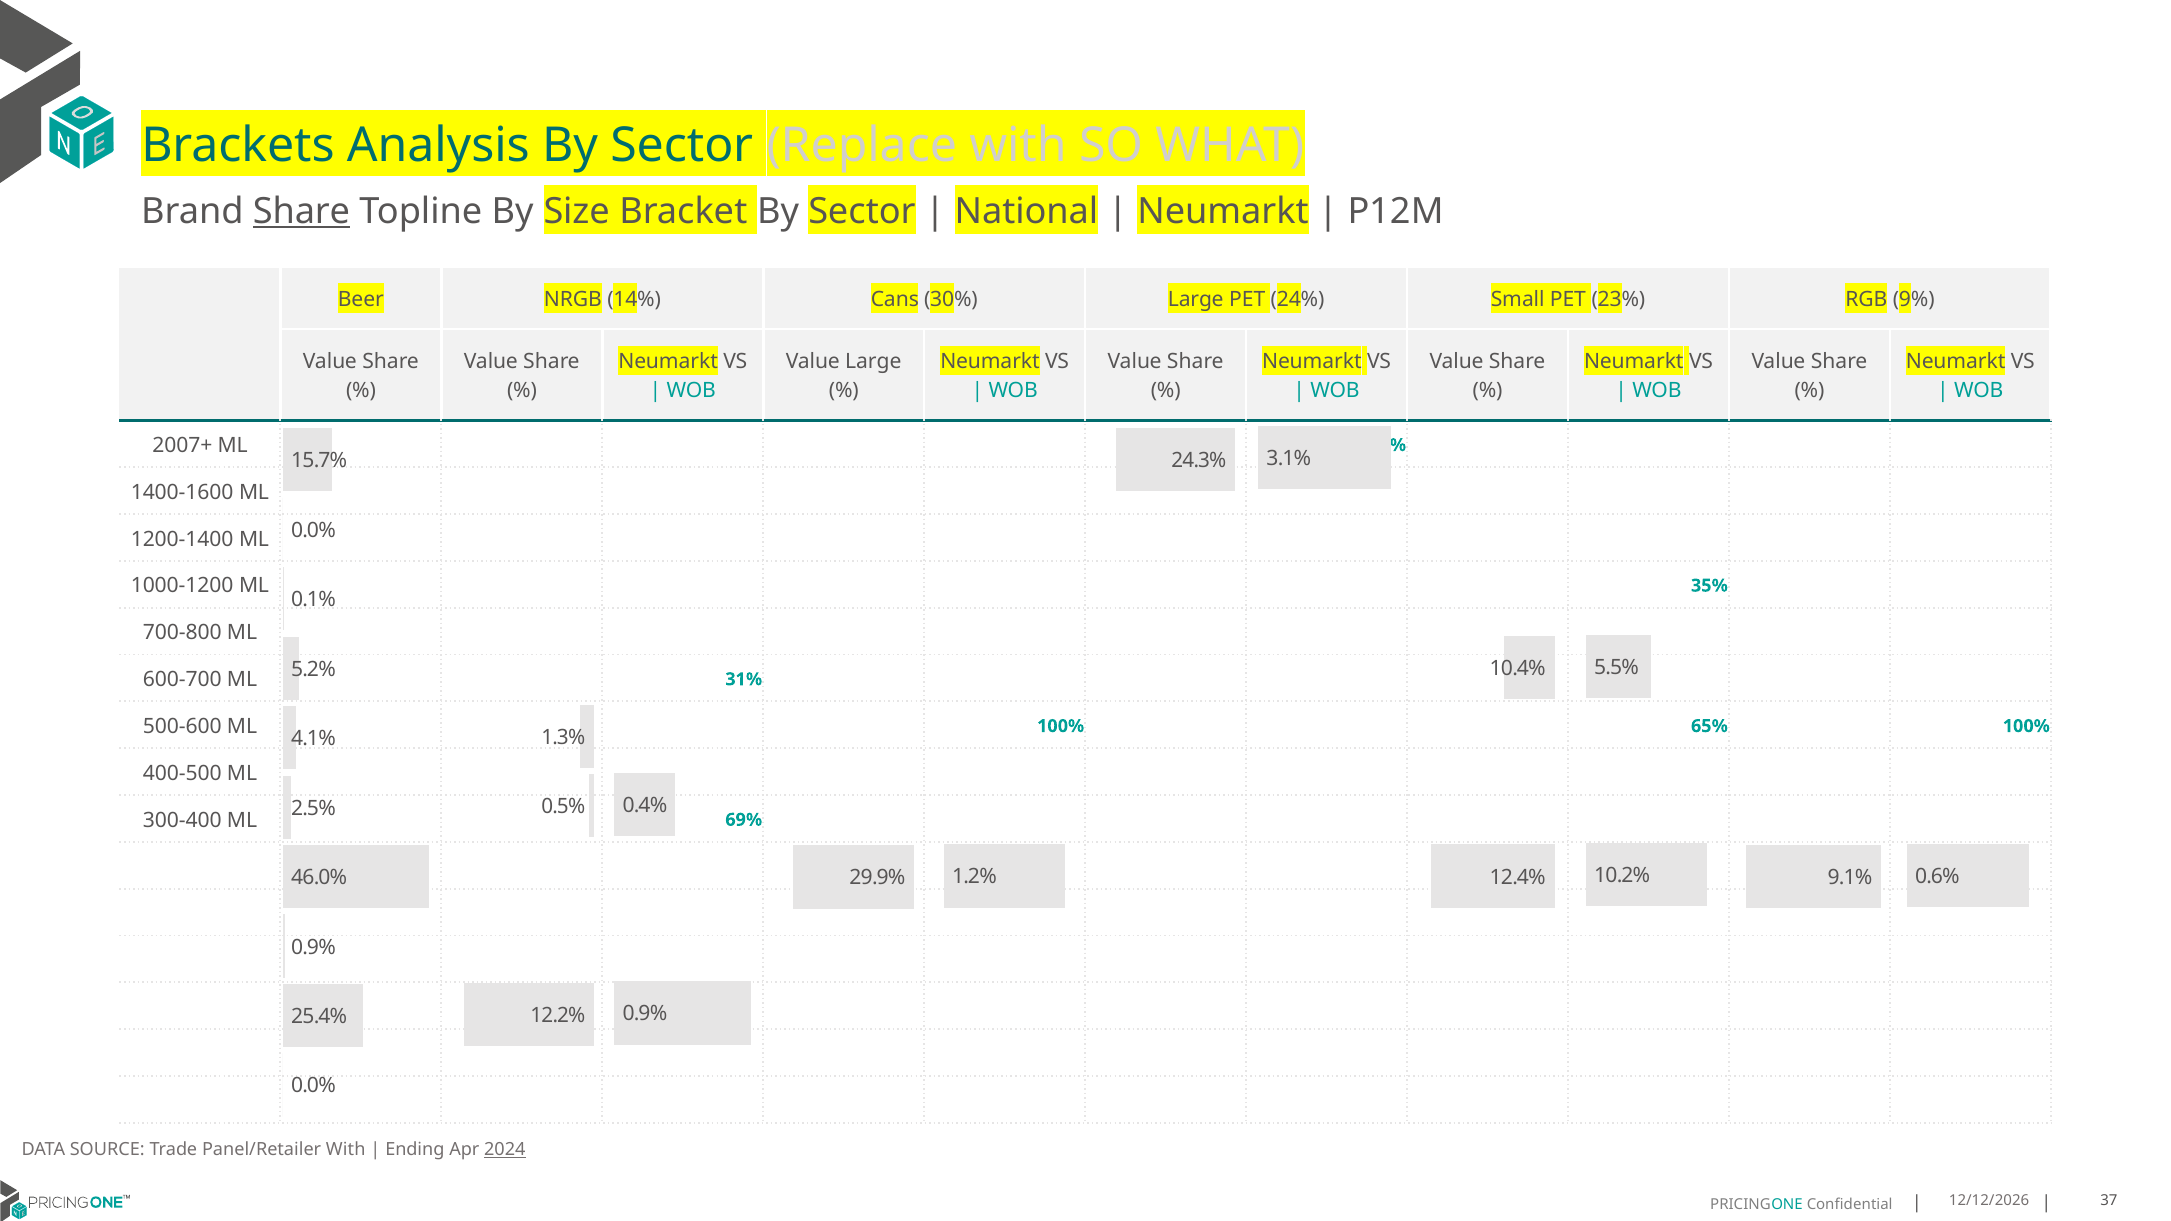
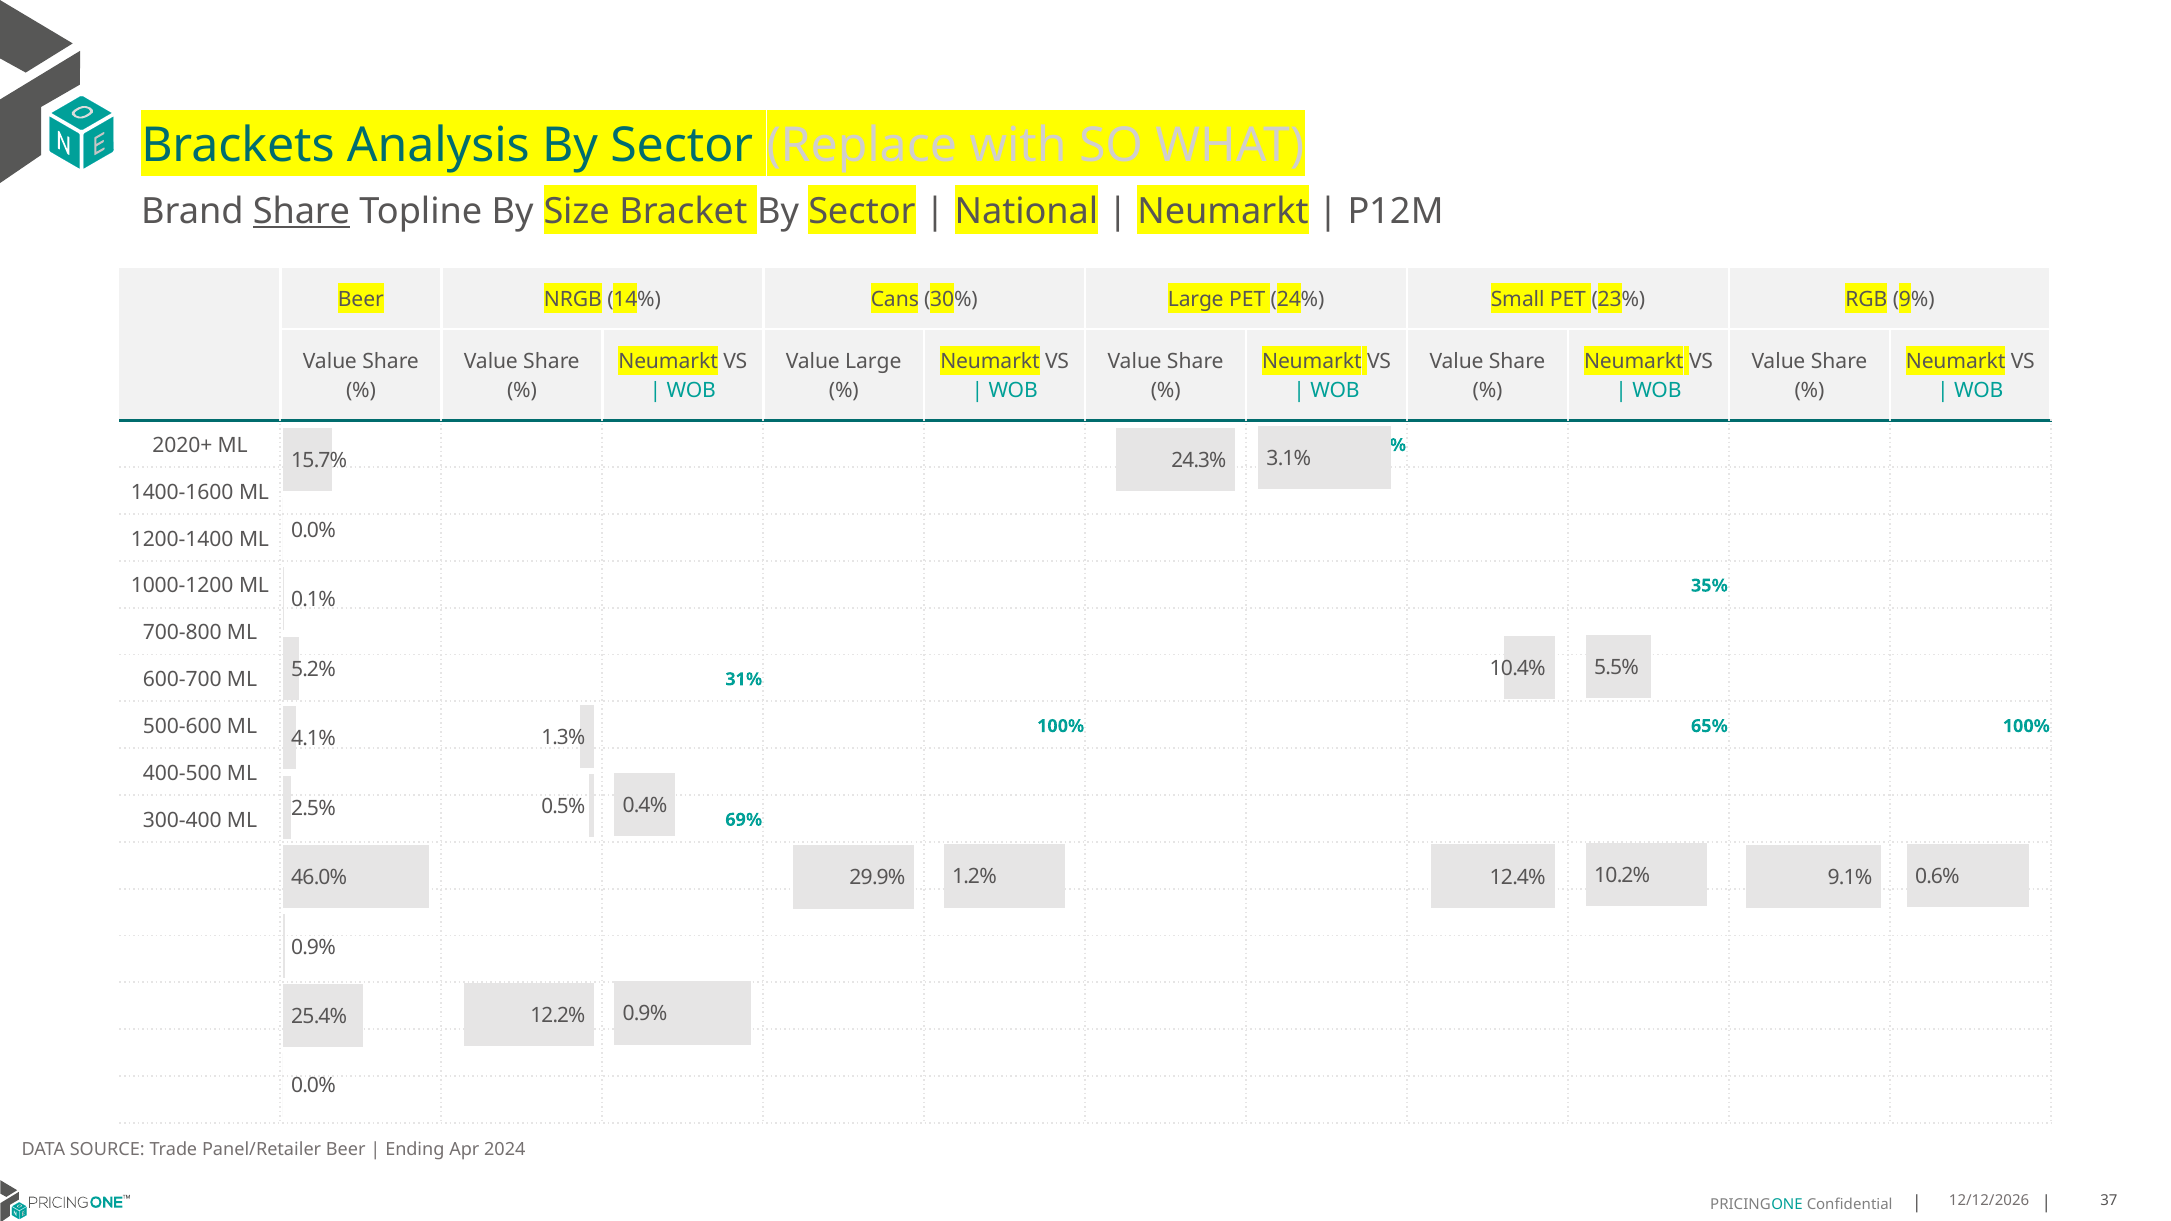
2007+: 2007+ -> 2020+ (182, 446)
Panel/Retailer With: With -> Beer (346, 1150)
2024 underline: present -> none (505, 1150)
